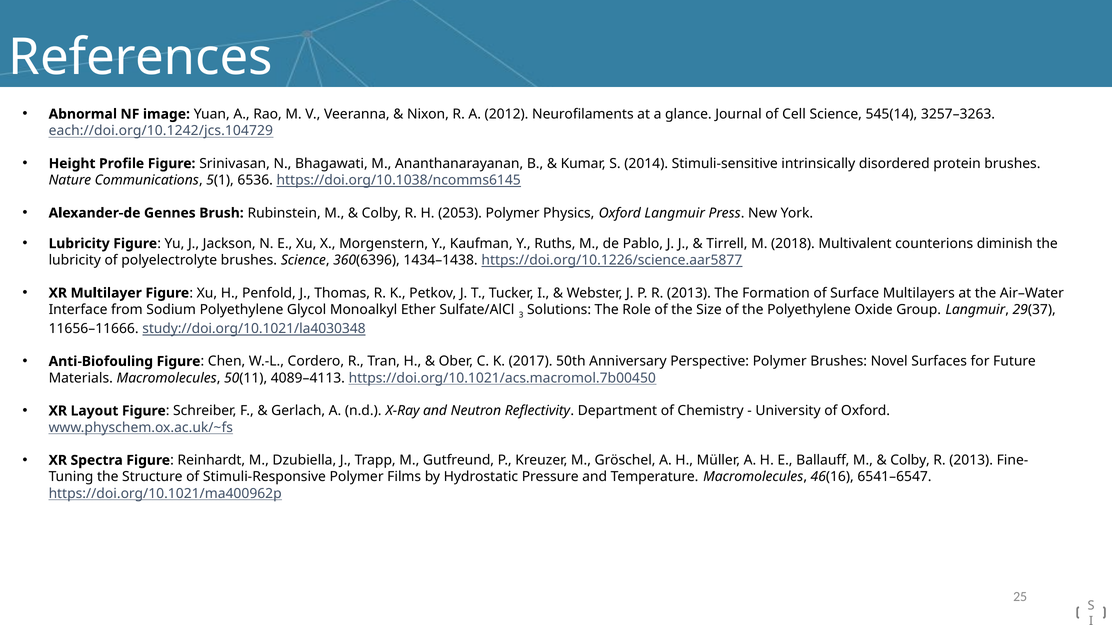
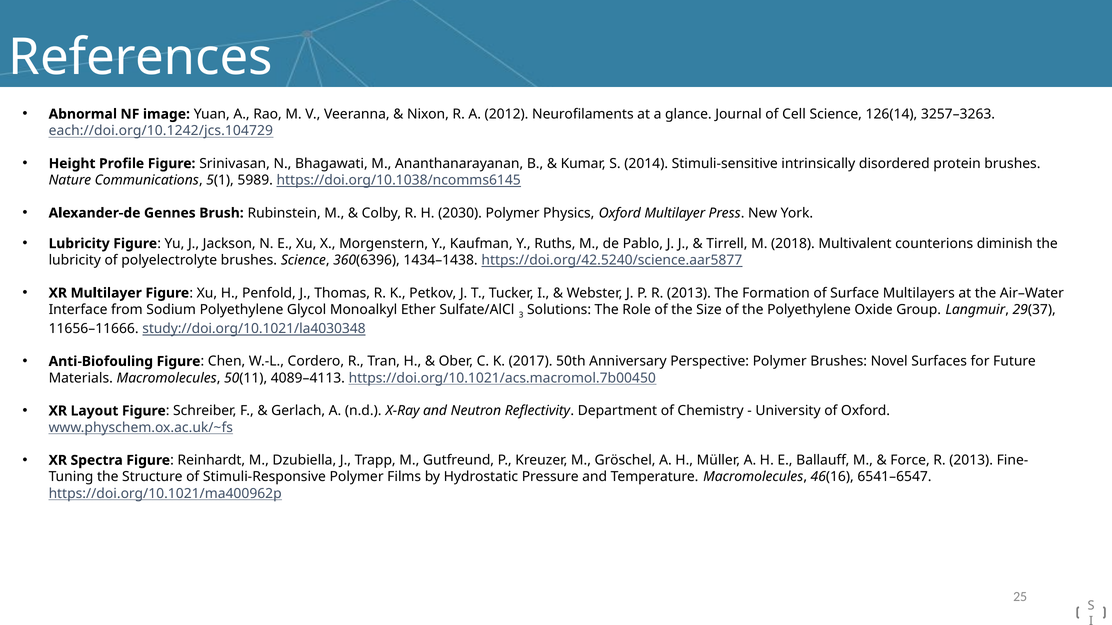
545(14: 545(14 -> 126(14 (891, 114)
6536: 6536 -> 5989 (255, 180)
2053: 2053 -> 2030 (460, 213)
Oxford Langmuir: Langmuir -> Multilayer (675, 213)
https://doi.org/10.1226/science.aar5877: https://doi.org/10.1226/science.aar5877 -> https://doi.org/42.5240/science.aar5877 (612, 260)
Colby: Colby -> Force (910, 461)
